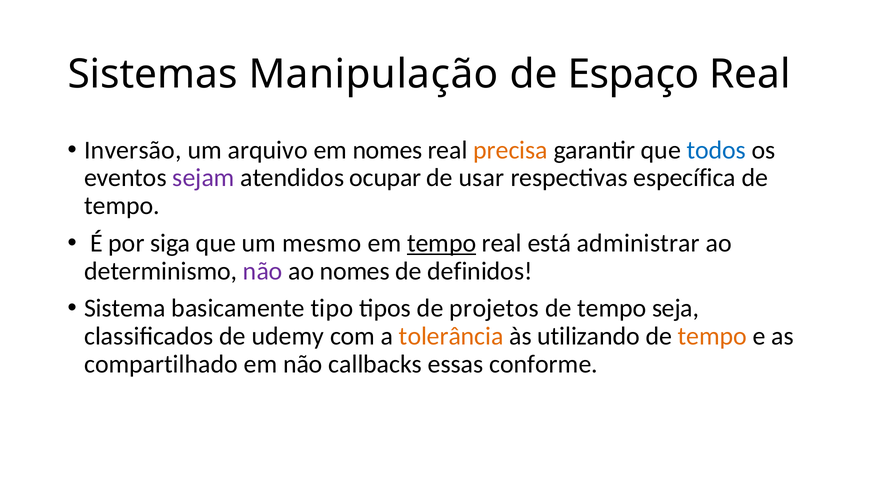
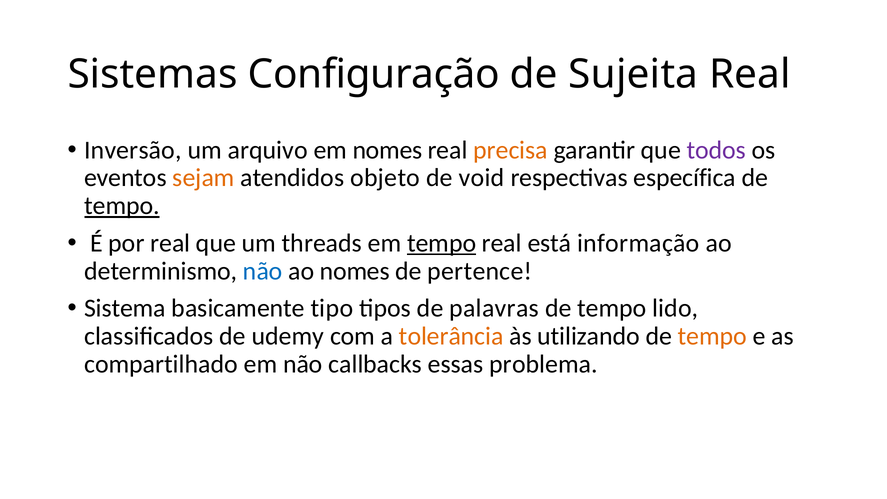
Manipulação: Manipulação -> Configuração (374, 75)
Espaço: Espaço -> Sujeita (633, 75)
todos colour: blue -> purple (716, 150)
sejam colour: purple -> orange (204, 178)
ocupar: ocupar -> objeto (385, 178)
usar: usar -> void (482, 178)
tempo underline: none -> present (122, 206)
por siga: siga -> real (170, 243)
mesmo: mesmo -> threads (322, 243)
administrar: administrar -> informação (638, 243)
não colour: purple -> blue (263, 271)
definidos: definidos -> pertence (480, 271)
projetos: projetos -> palavras (494, 308)
seja: seja -> lido (675, 308)
conforme: conforme -> problema (544, 364)
